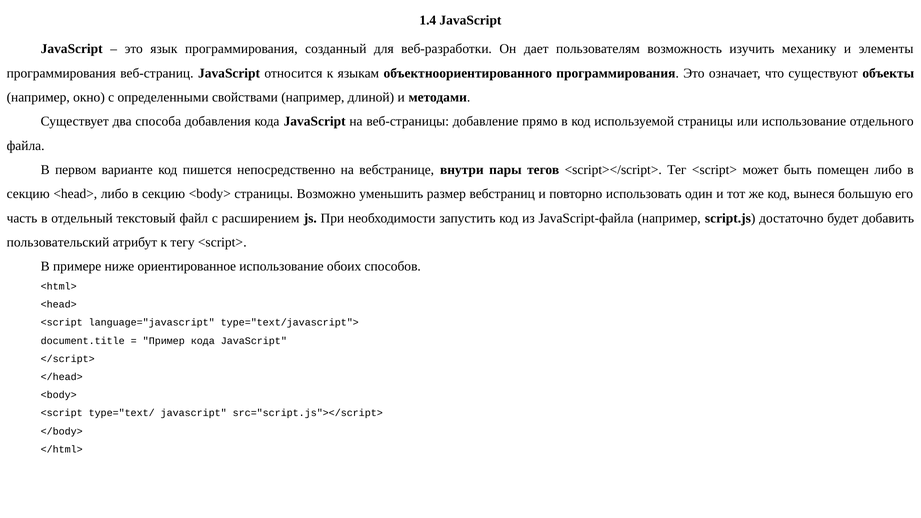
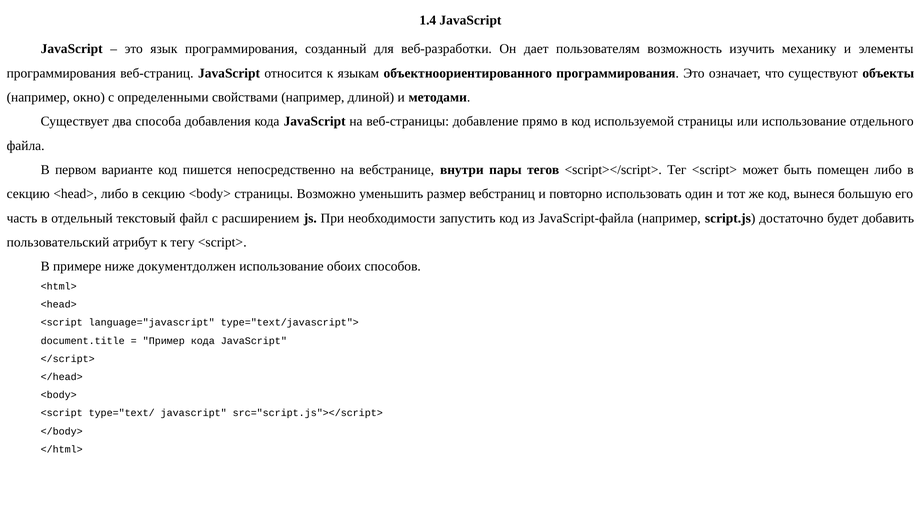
ориентированное: ориентированное -> документдолжен (187, 267)
